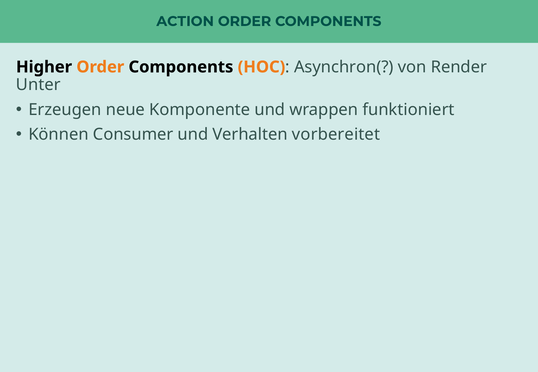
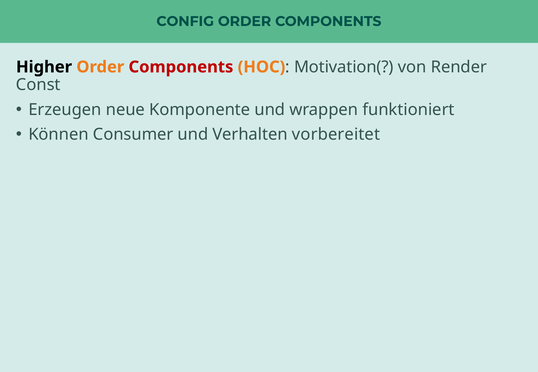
ACTION: ACTION -> CONFIG (185, 21)
Components colour: black -> red (181, 67)
Asynchron(: Asynchron( -> Motivation( (344, 67)
Unter: Unter -> Const (38, 85)
